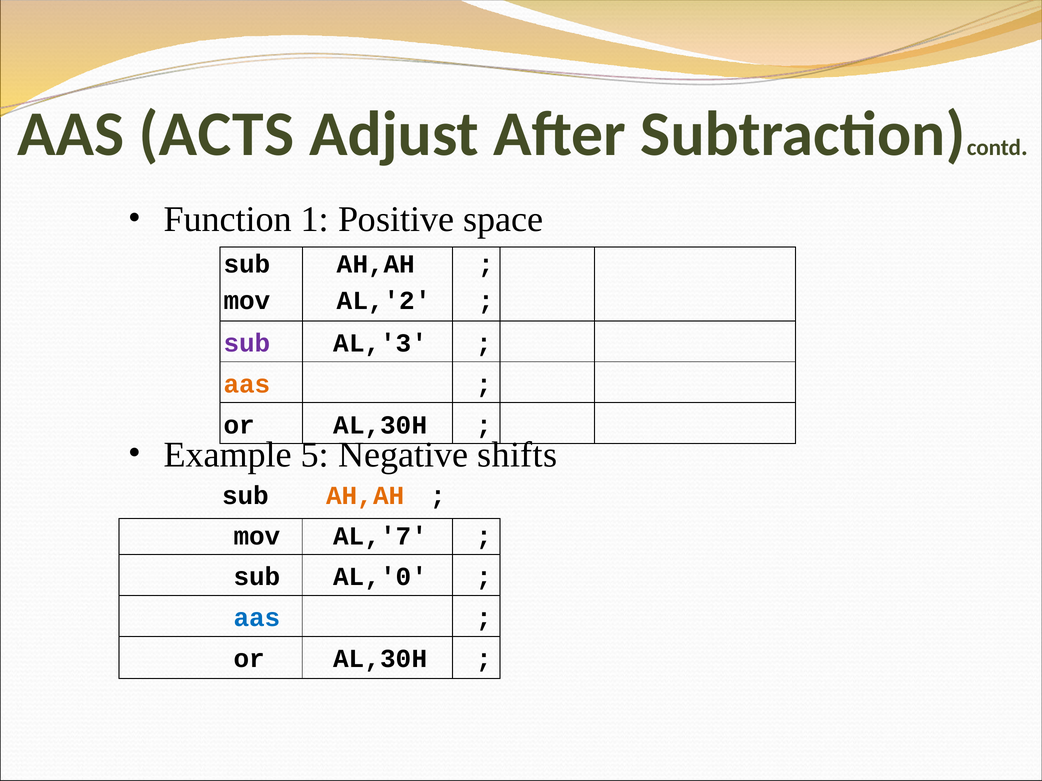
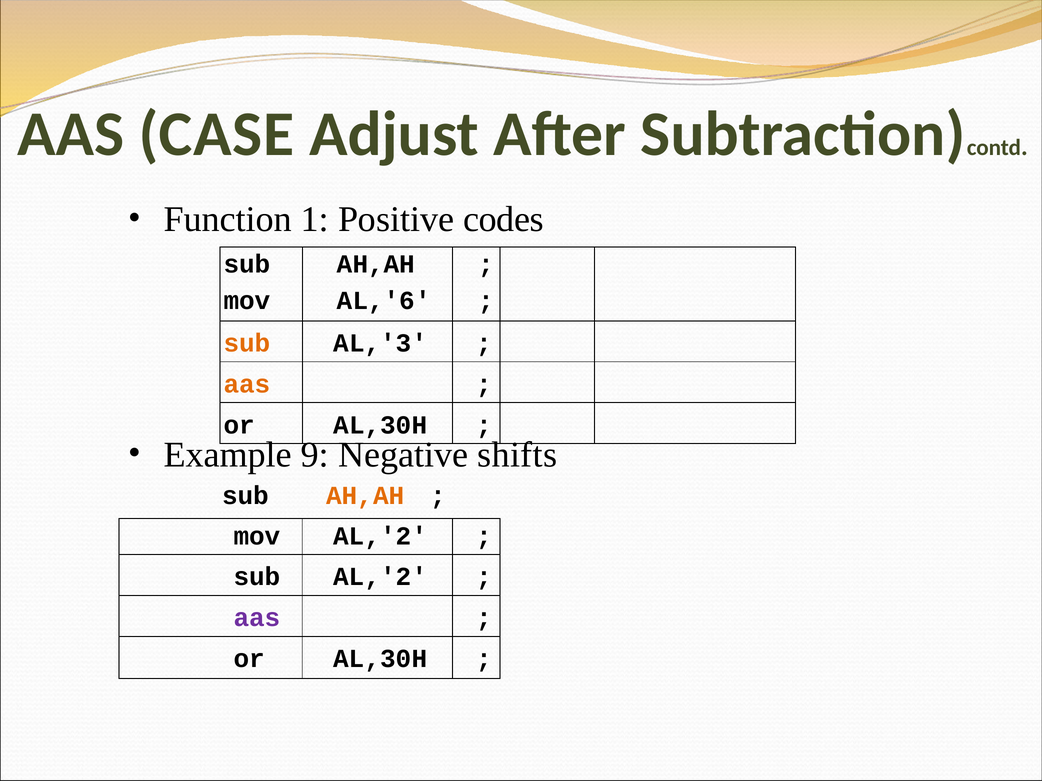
ACTS: ACTS -> CASE (216, 134)
space: space -> codes (504, 220)
AL,'2: AL,'2 -> AL,'6 (384, 301)
sub colour: purple -> orange (247, 343)
5: 5 -> 9 (315, 455)
mov AL,'7: AL,'7 -> AL,'2 (380, 536)
sub AL,'0: AL,'0 -> AL,'2 (380, 577)
aas colour: blue -> purple (257, 618)
